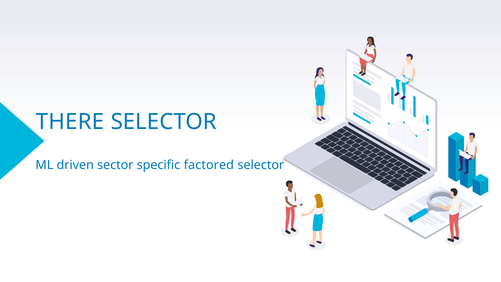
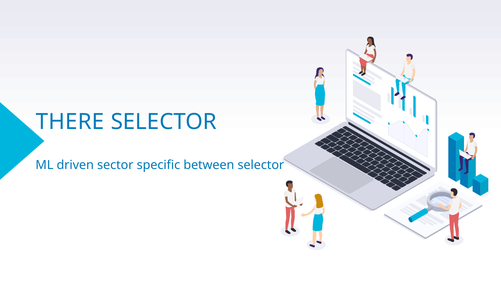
factored: factored -> between (209, 165)
